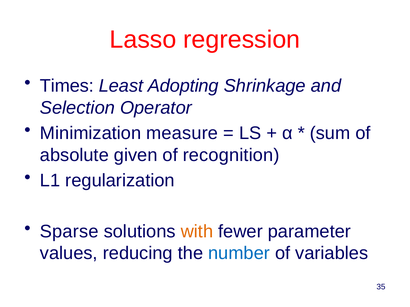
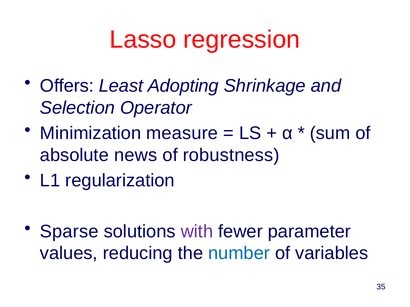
Times: Times -> Offers (67, 86)
given: given -> news (136, 155)
recognition: recognition -> robustness (231, 155)
with colour: orange -> purple (197, 232)
